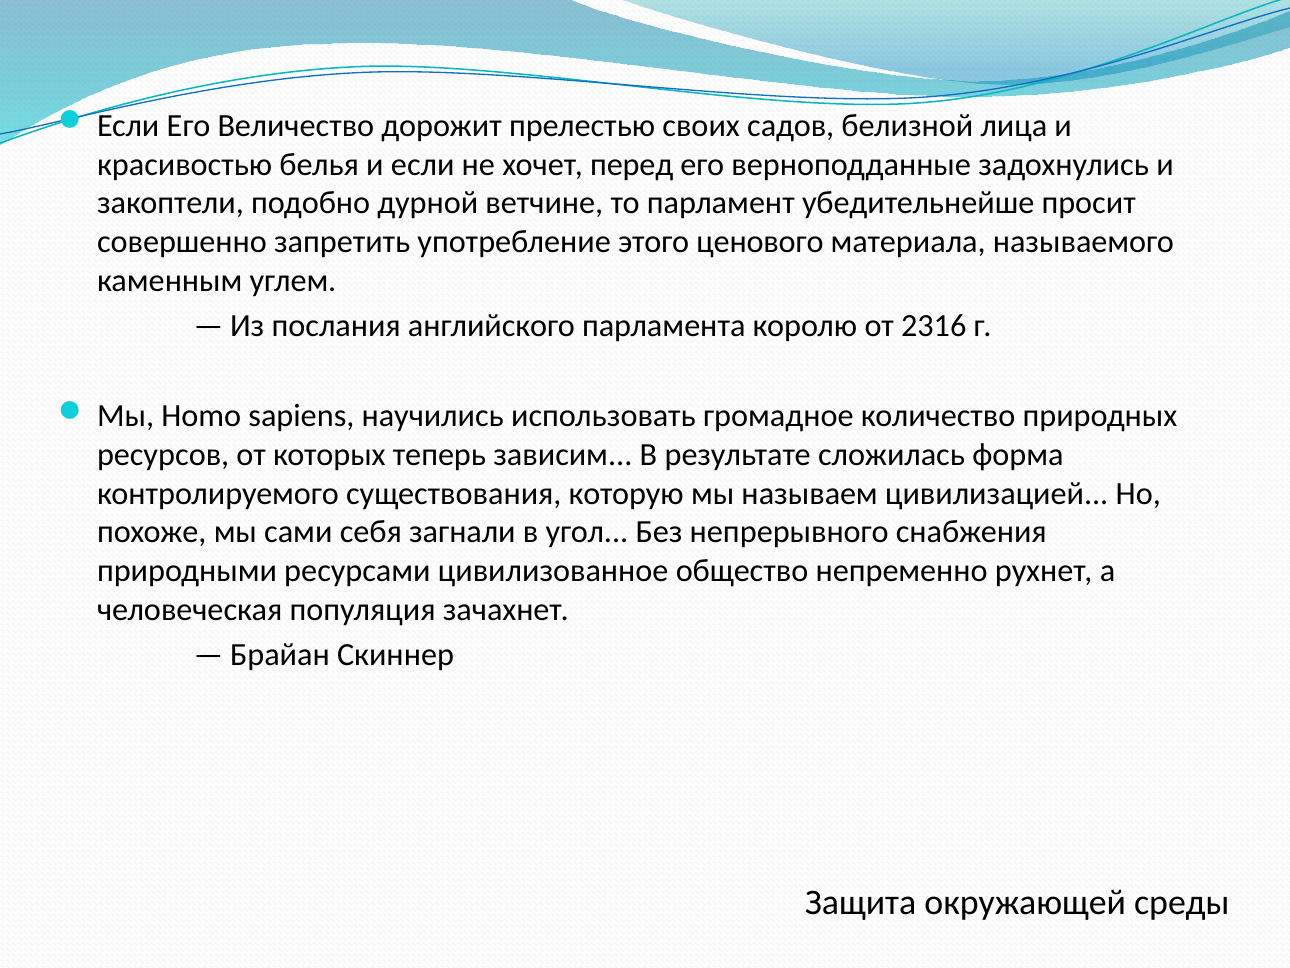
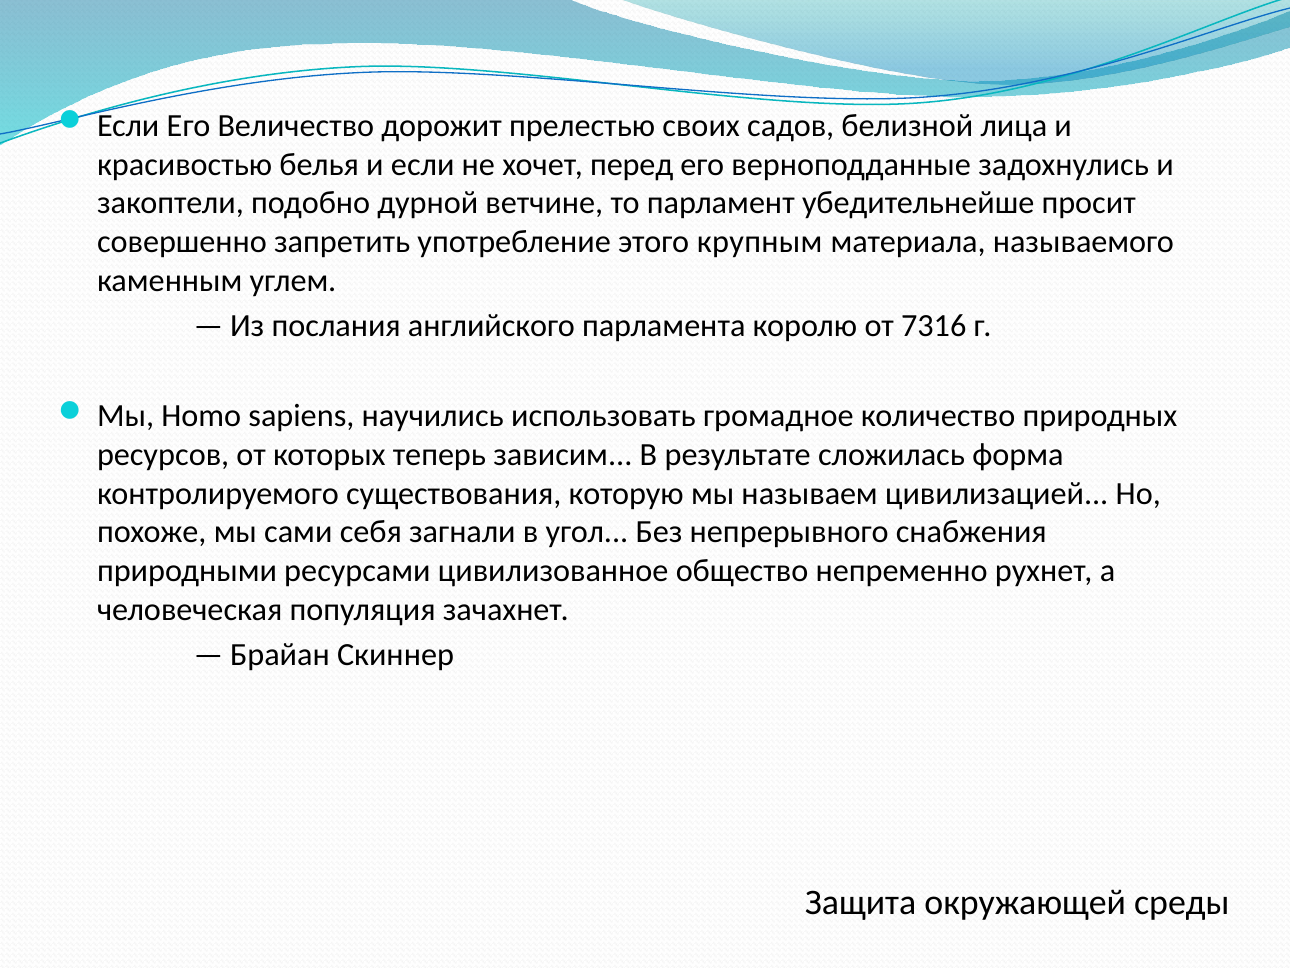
ценового: ценового -> крупным (760, 242)
2316: 2316 -> 7316 (934, 326)
